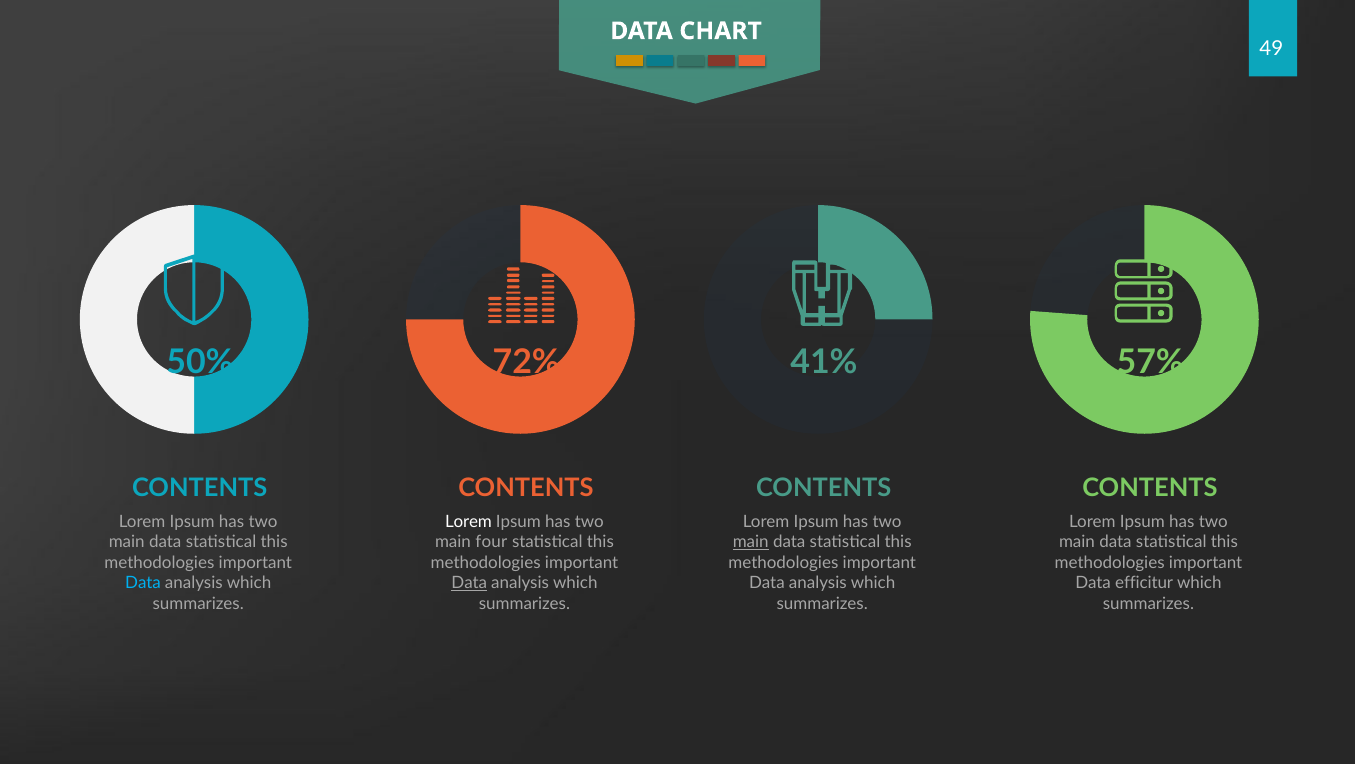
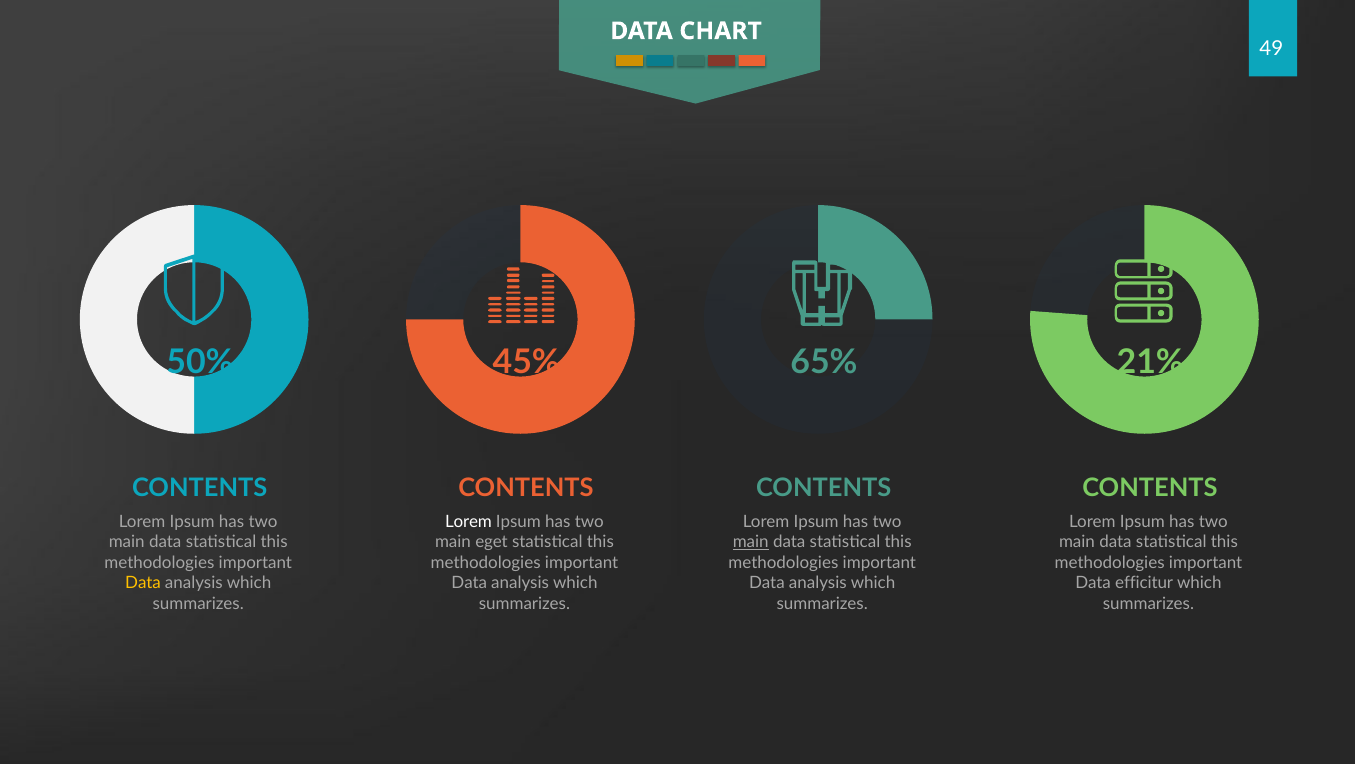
72%: 72% -> 45% (526, 363)
41%: 41% -> 65% (824, 363)
57%: 57% -> 21% (1150, 363)
four: four -> eget (492, 542)
Data colour: light blue -> yellow (143, 583)
Data underline: present -> none (469, 583)
